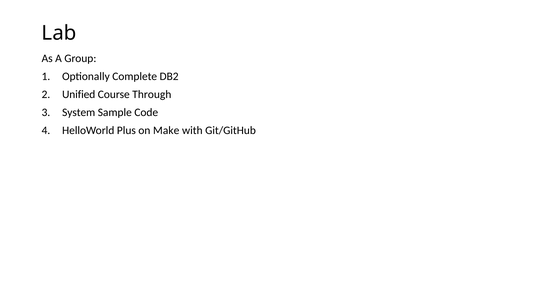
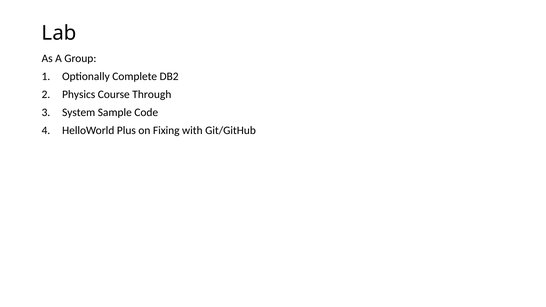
Unified: Unified -> Physics (79, 94)
Make: Make -> Fixing (166, 130)
